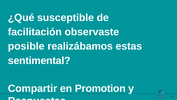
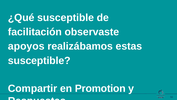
posible: posible -> apoyos (26, 46)
sentimental: sentimental -> susceptible (39, 60)
